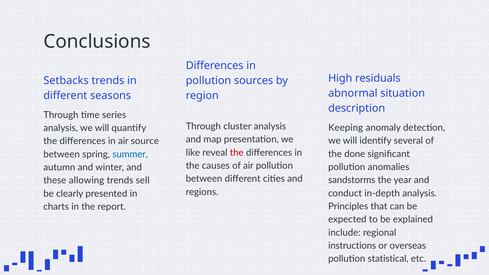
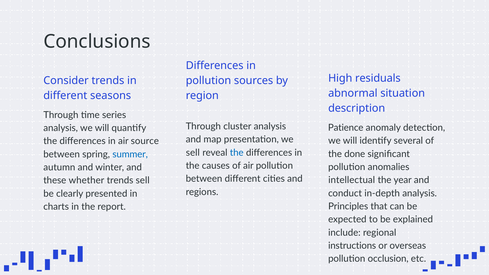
Setbacks: Setbacks -> Consider (66, 80)
Keeping: Keeping -> Patience (346, 128)
like: like -> sell (193, 153)
the colour: red -> blue (237, 153)
sandstorms: sandstorms -> intellectual (352, 180)
allowing: allowing -> whether (87, 181)
statistical: statistical -> occlusion (388, 259)
